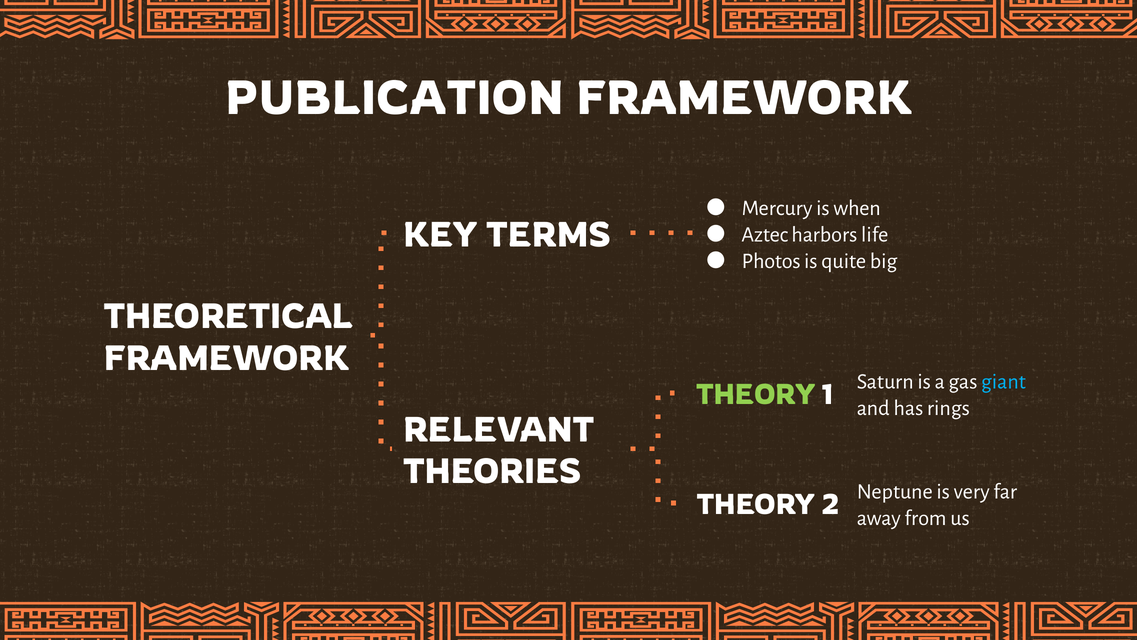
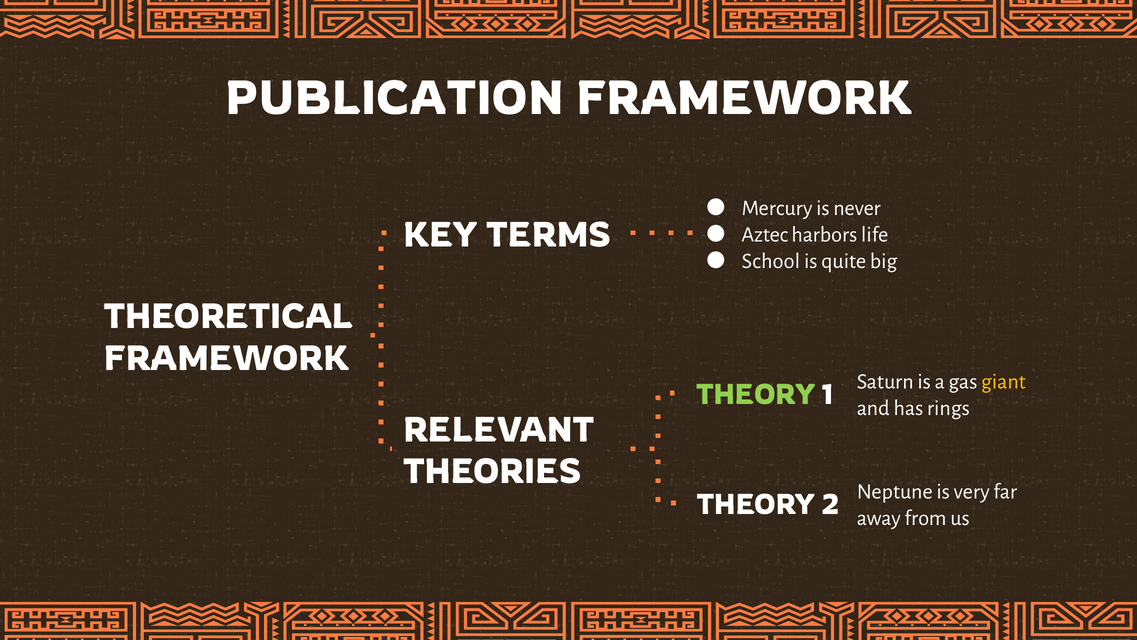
when: when -> never (857, 208)
Photos: Photos -> School (771, 261)
giant colour: light blue -> yellow (1003, 381)
